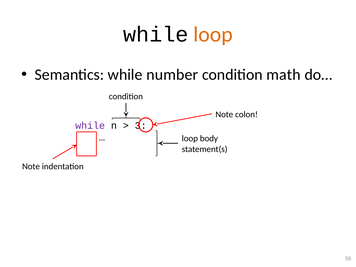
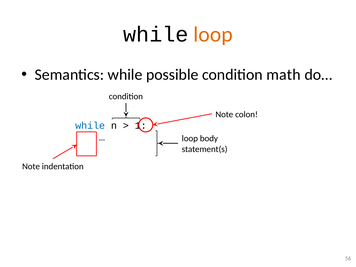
number: number -> possible (172, 75)
while colour: purple -> blue (90, 126)
3: 3 -> 1 (141, 126)
